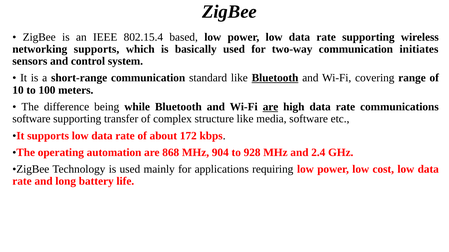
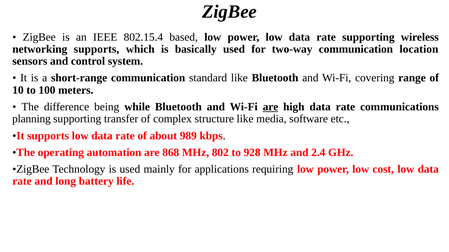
initiates: initiates -> location (419, 49)
Bluetooth underline: present -> none (275, 78)
software: software -> planning (31, 119)
172: 172 -> 989 (188, 136)
904: 904 -> 802 (220, 153)
